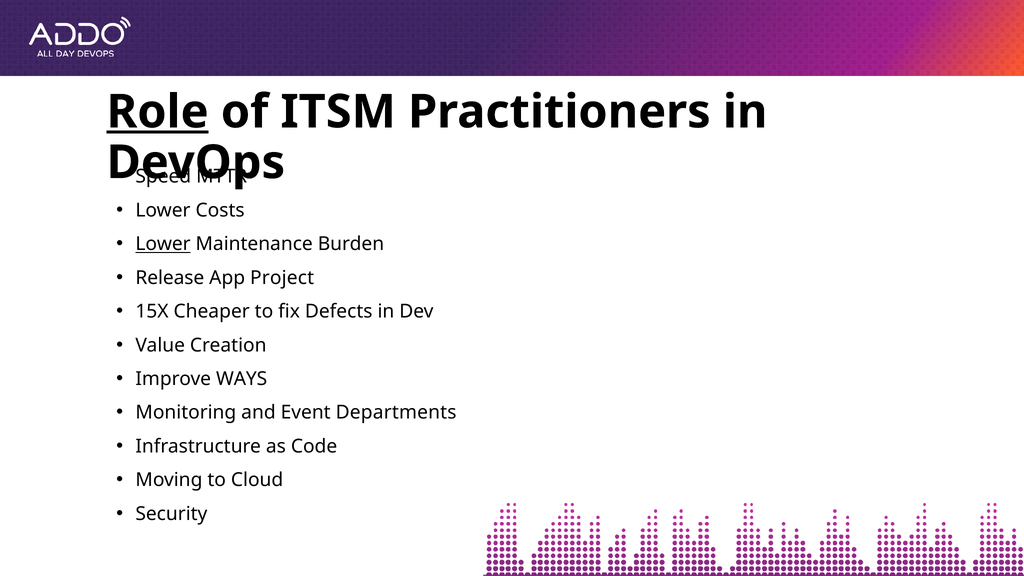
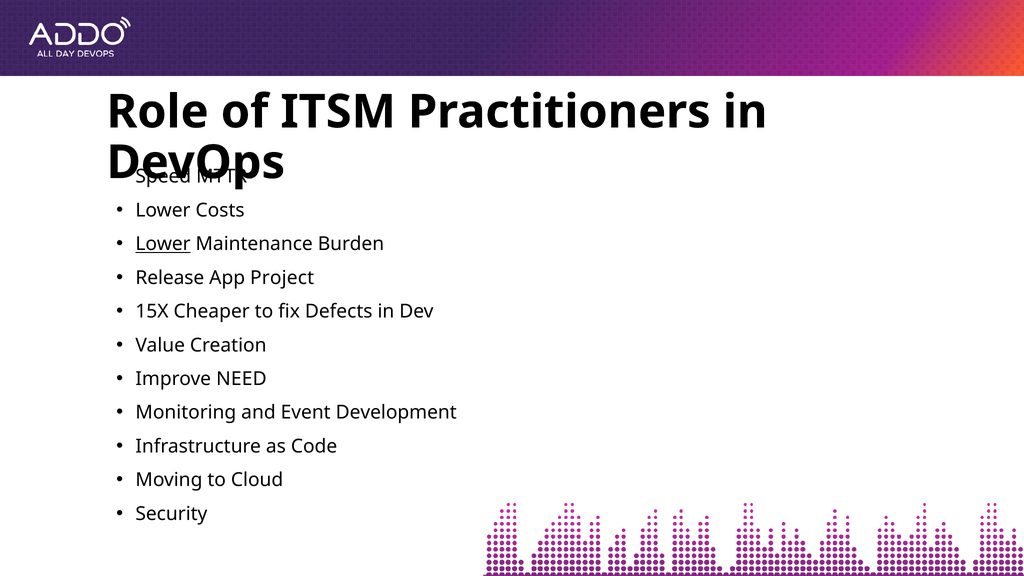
Role underline: present -> none (158, 112)
WAYS: WAYS -> NEED (241, 379)
Departments: Departments -> Development (396, 413)
